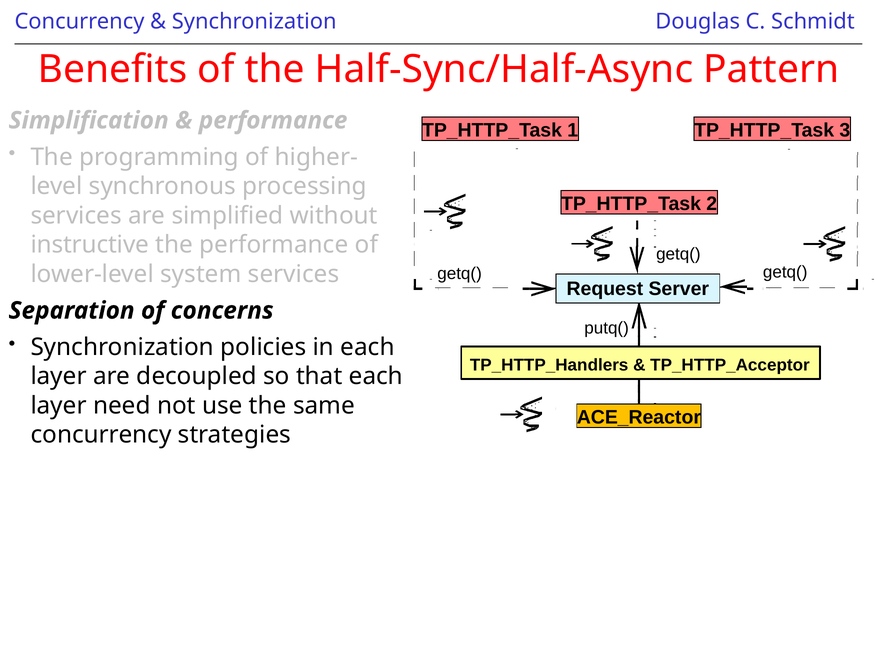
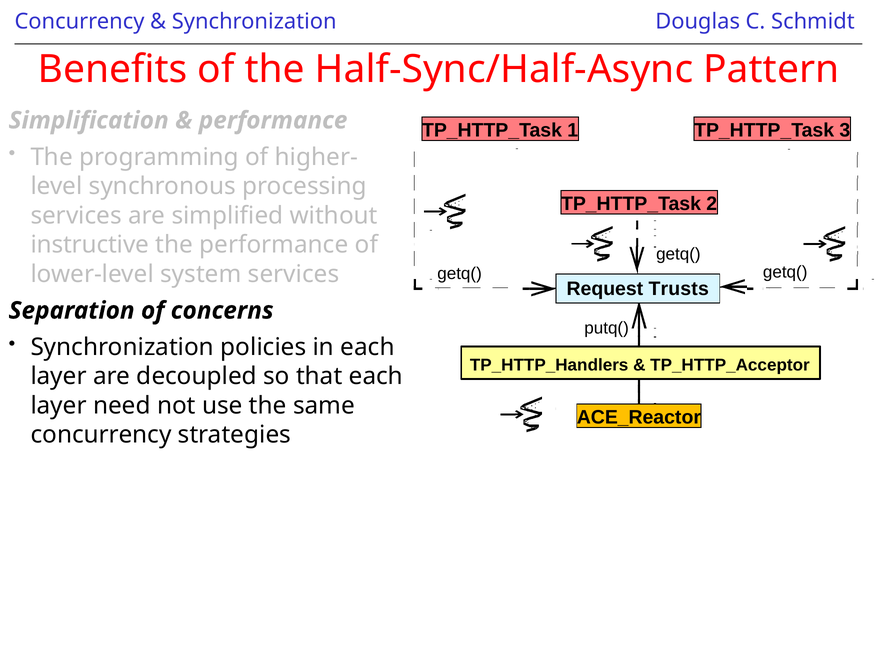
Server: Server -> Trusts (679, 289)
